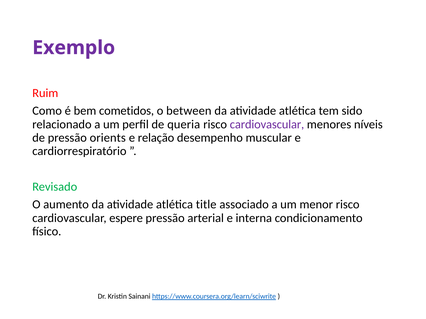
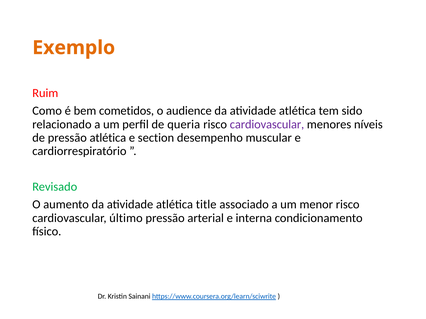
Exemplo colour: purple -> orange (74, 48)
between: between -> audience (189, 111)
pressão orients: orients -> atlética (108, 138)
relação: relação -> section (156, 138)
espere: espere -> último (126, 218)
